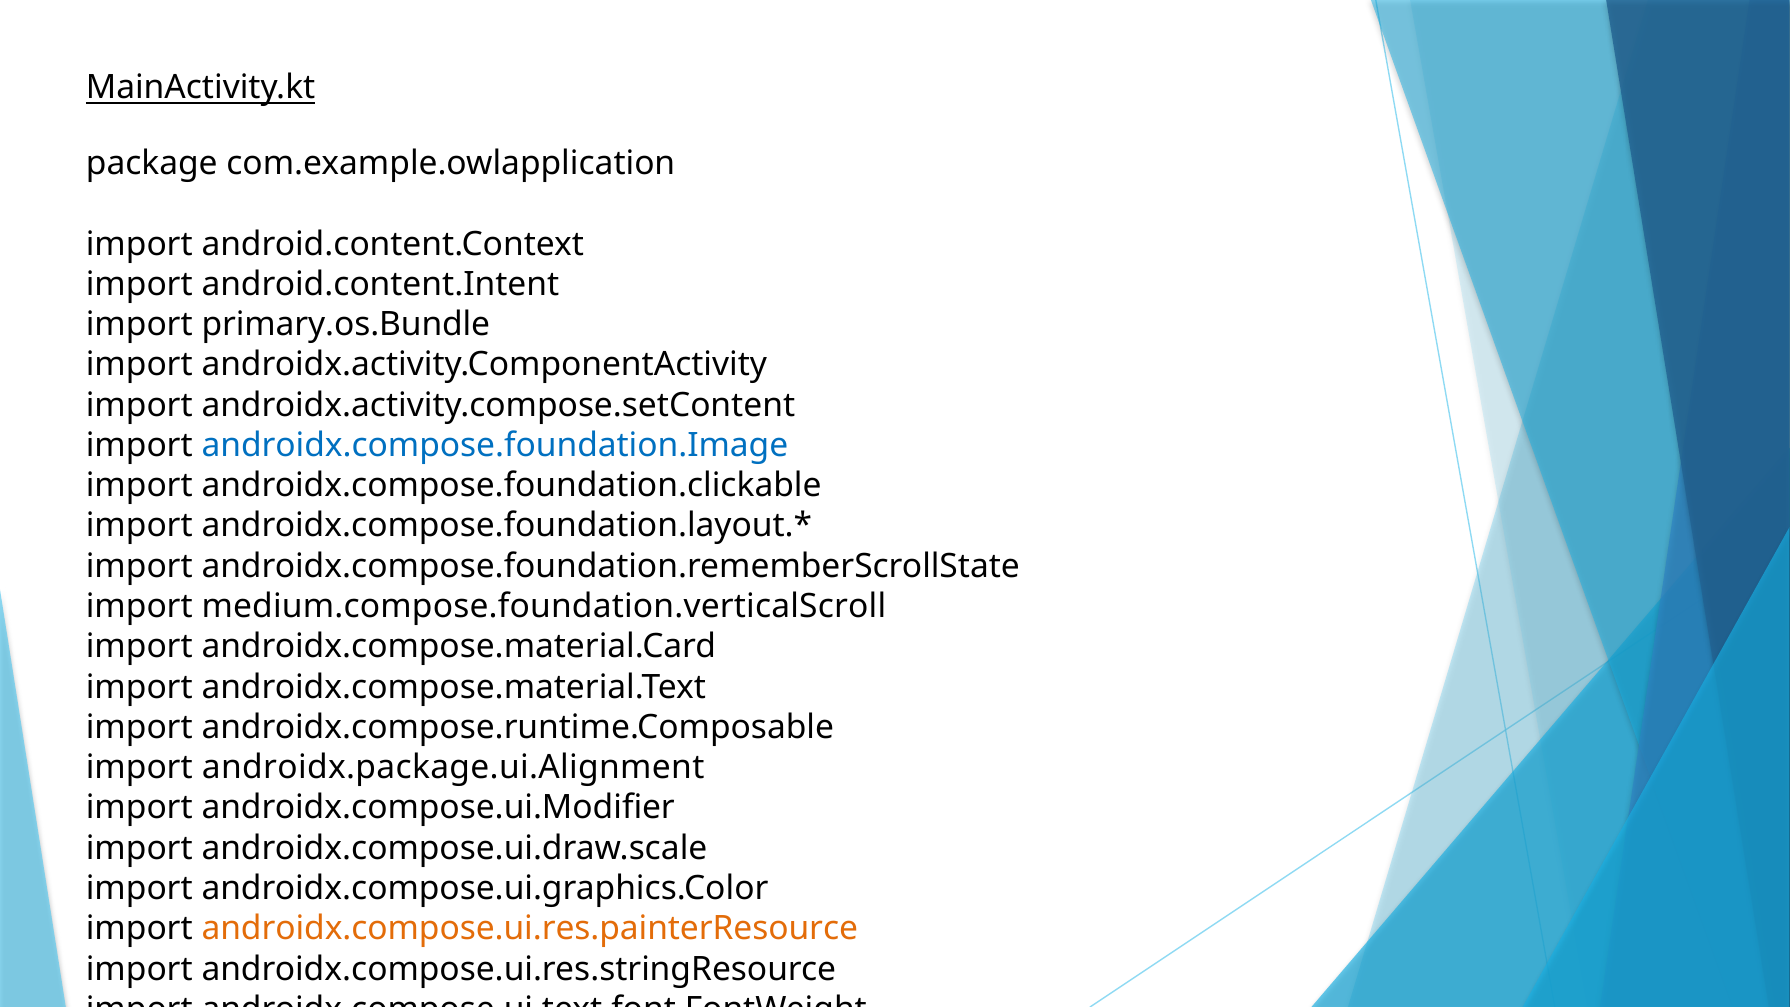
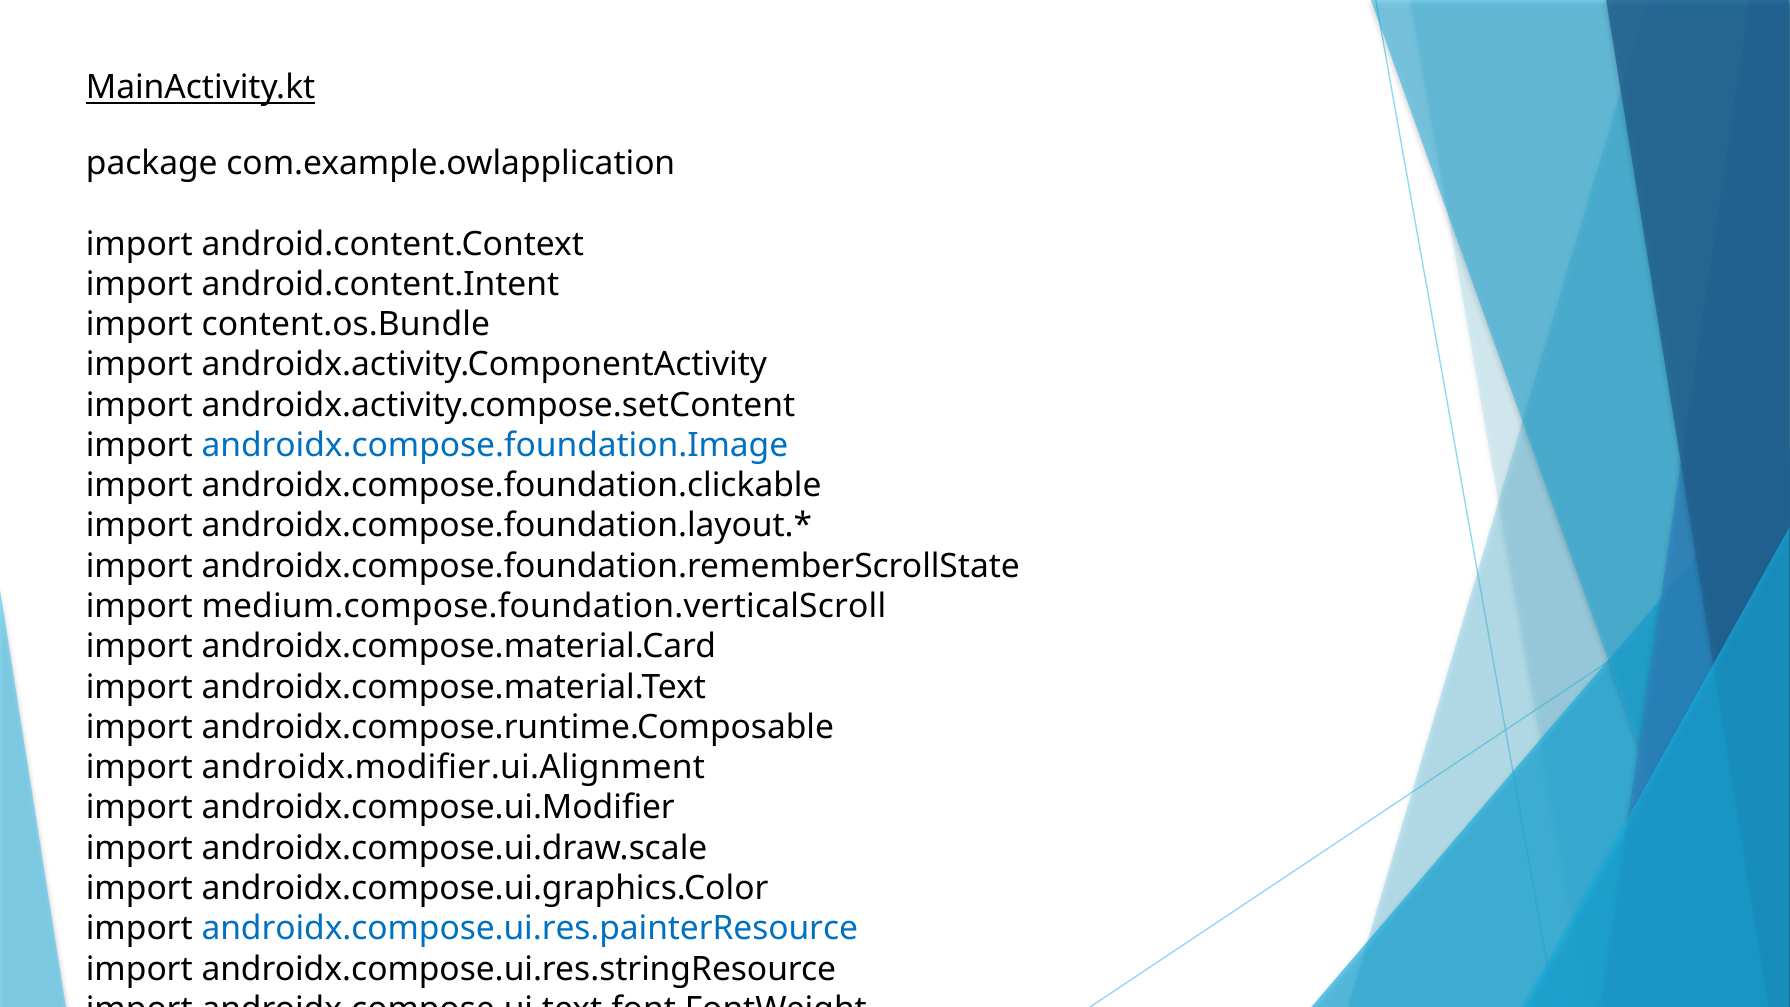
primary.os.Bundle: primary.os.Bundle -> content.os.Bundle (346, 324)
androidx.package.ui.Alignment: androidx.package.ui.Alignment -> androidx.modifier.ui.Alignment (453, 767)
androidx.compose.ui.res.painterResource colour: orange -> blue (530, 929)
